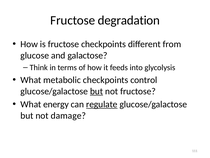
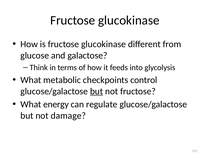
degradation: degradation -> glucokinase (129, 20)
is fructose checkpoints: checkpoints -> glucokinase (104, 44)
regulate underline: present -> none (102, 104)
